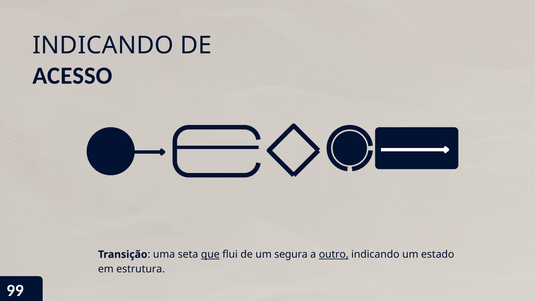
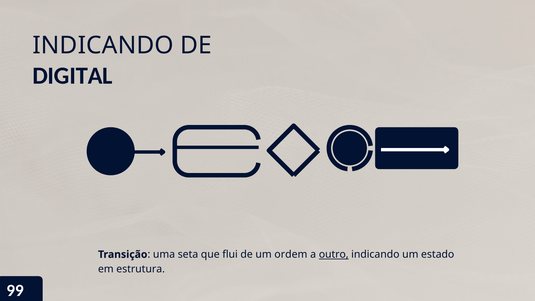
ACESSO: ACESSO -> DIGITAL (73, 76)
que underline: present -> none (210, 254)
segura: segura -> ordem (291, 254)
